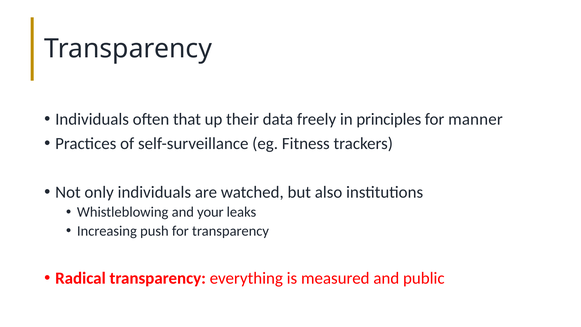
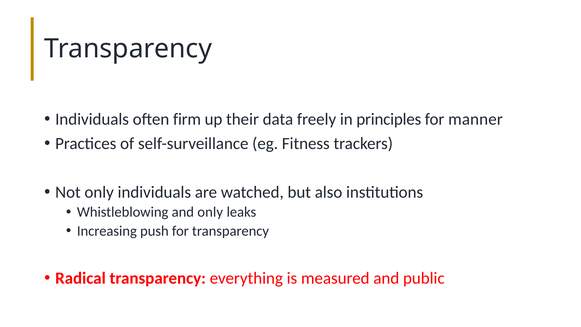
that: that -> firm (187, 119)
and your: your -> only (210, 212)
